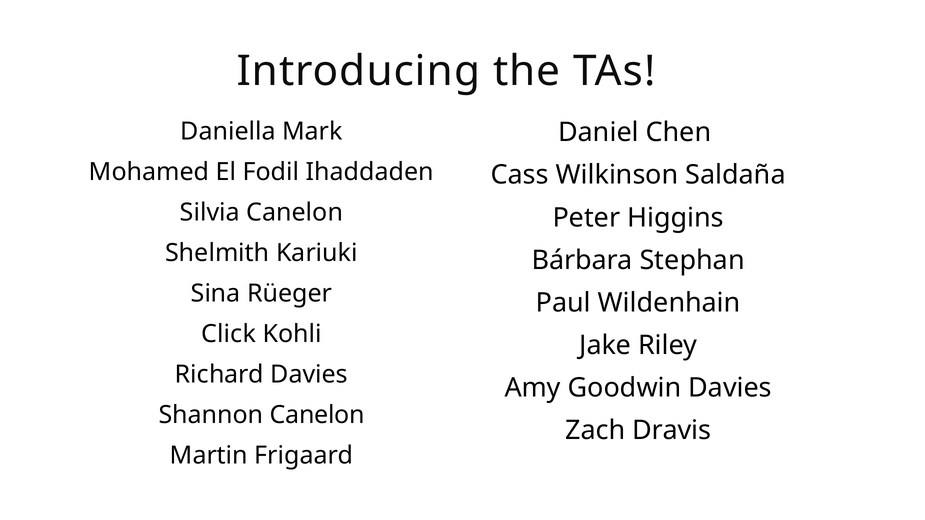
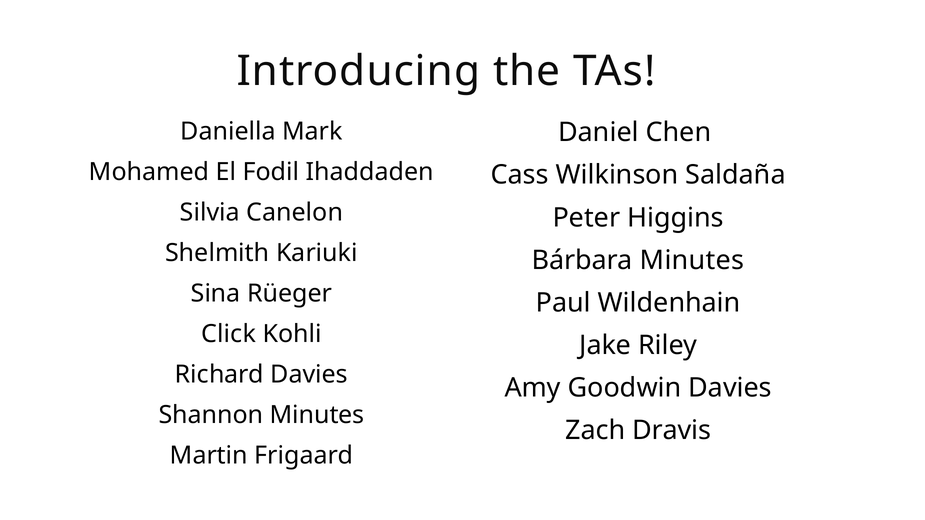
Bárbara Stephan: Stephan -> Minutes (692, 260)
Shannon Canelon: Canelon -> Minutes (317, 415)
